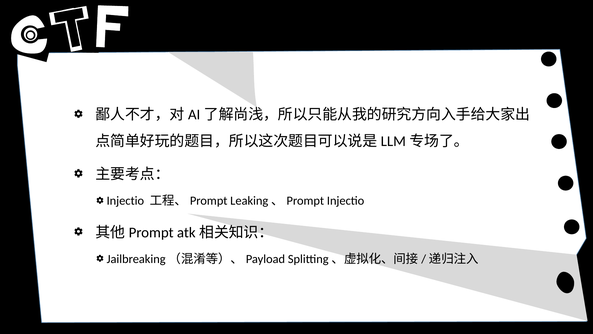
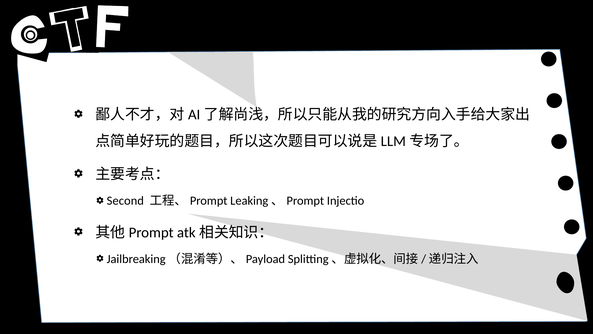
Injectio: Injectio -> Second (125, 201)
